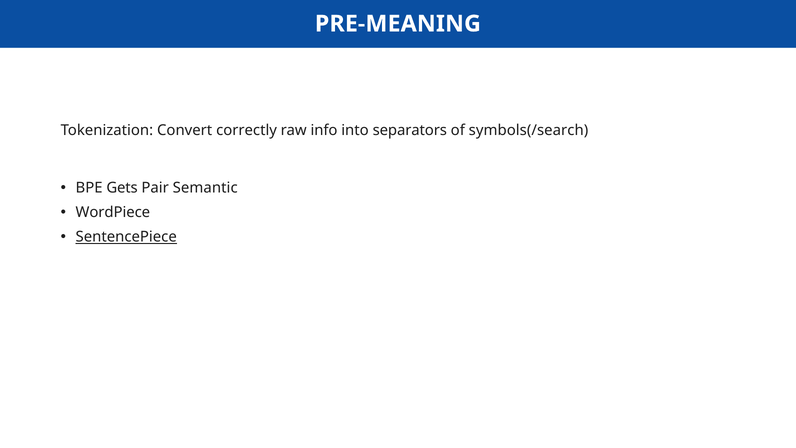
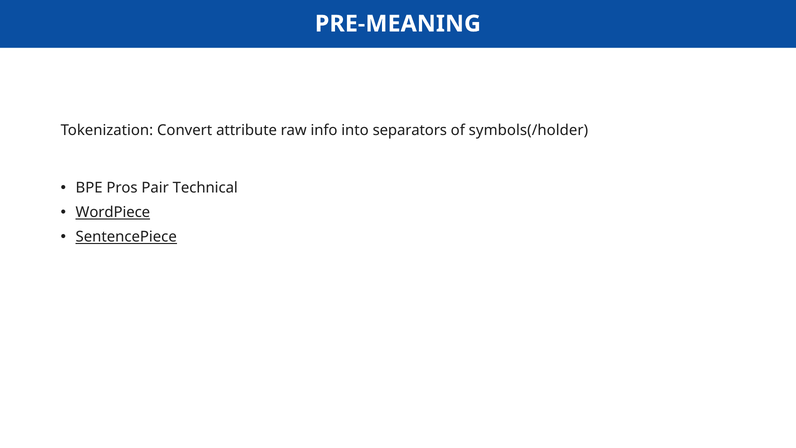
correctly: correctly -> attribute (247, 130)
symbols(/search: symbols(/search -> symbols(/holder (528, 130)
Gets: Gets -> Pros (122, 188)
Semantic: Semantic -> Technical (205, 188)
WordPiece underline: none -> present (113, 212)
